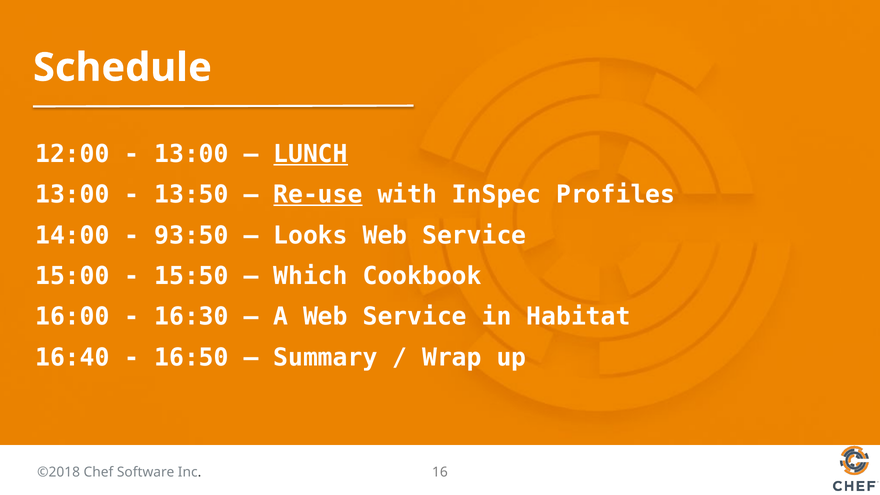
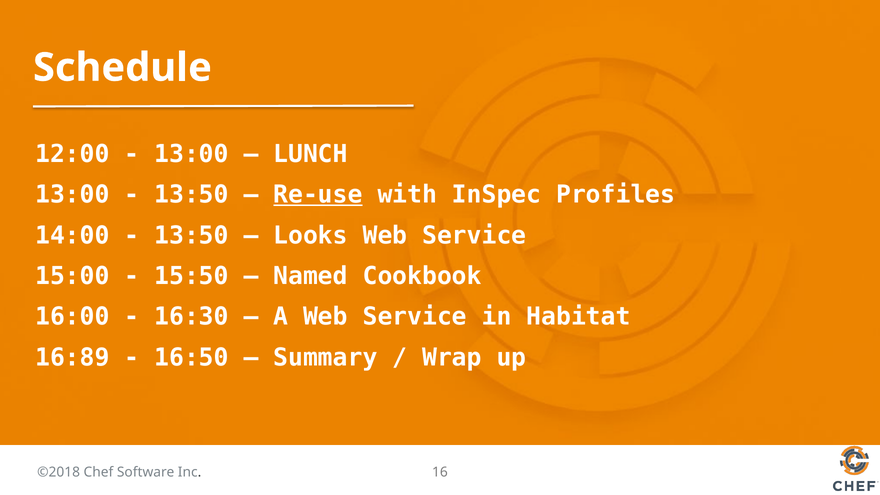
LUNCH underline: present -> none (311, 154)
93:50: 93:50 -> 13:50 (191, 235)
Which: Which -> Named (311, 276)
16:40: 16:40 -> 16:89 (72, 357)
